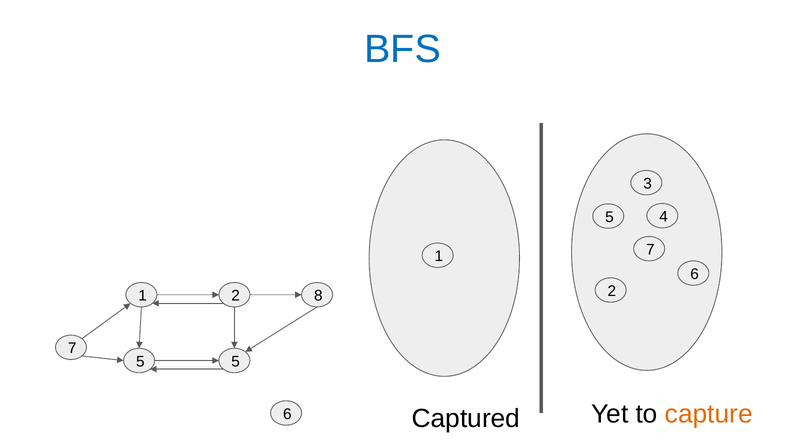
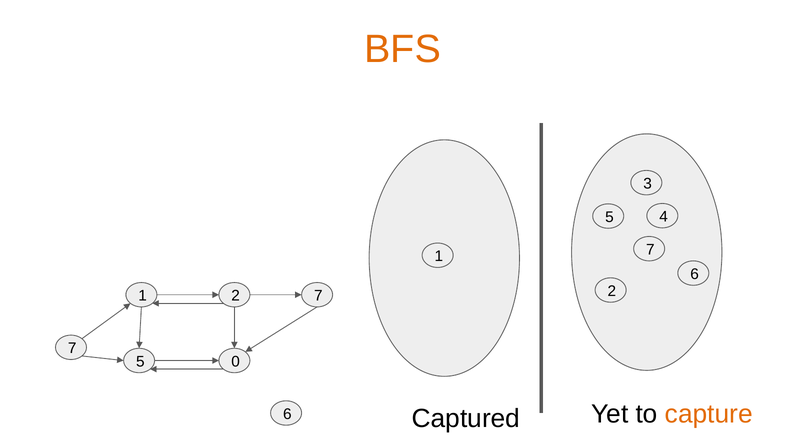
BFS colour: blue -> orange (402, 49)
1 2 8: 8 -> 7 (318, 296)
5 5: 5 -> 0 (236, 362)
